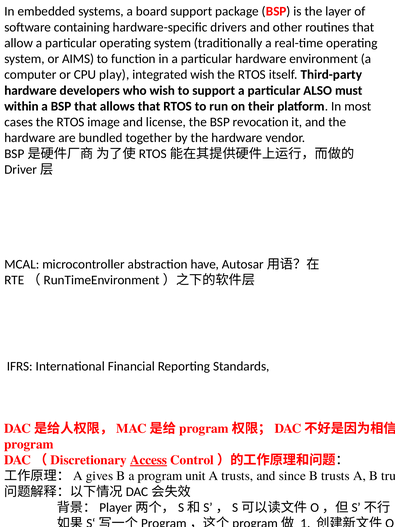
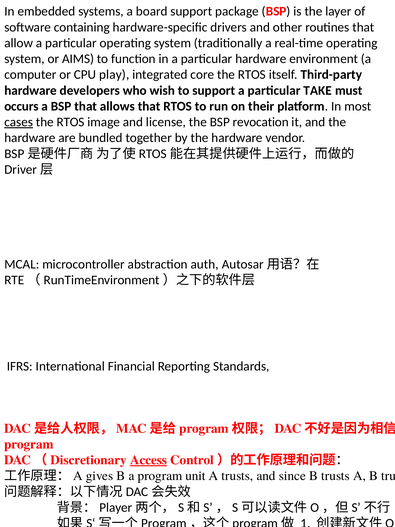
integrated wish: wish -> core (202, 75)
ALSO: ALSO -> TAKE (318, 90)
within: within -> occurs (21, 106)
cases underline: none -> present (19, 122)
have: have -> auth (205, 264)
